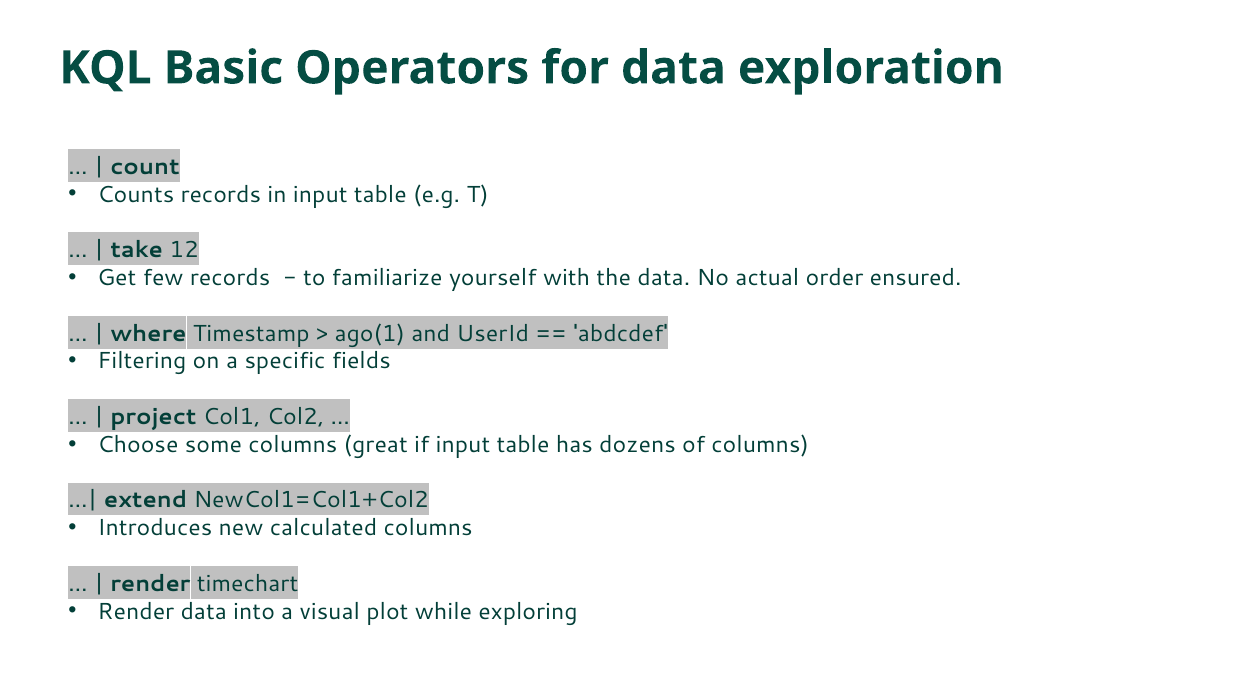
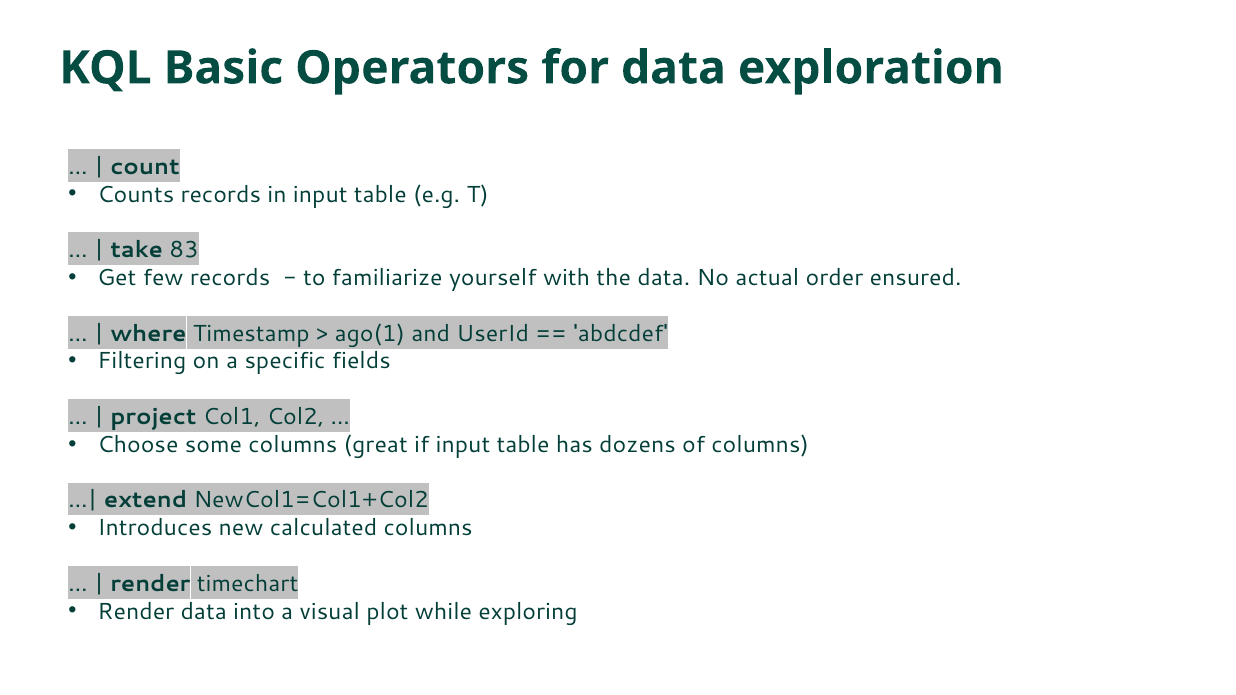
12: 12 -> 83 (184, 250)
